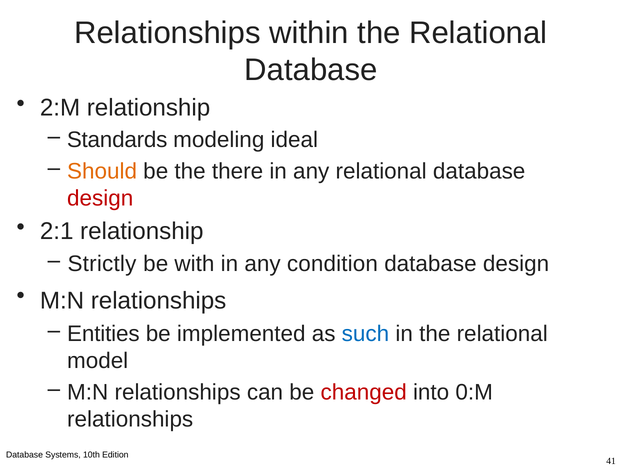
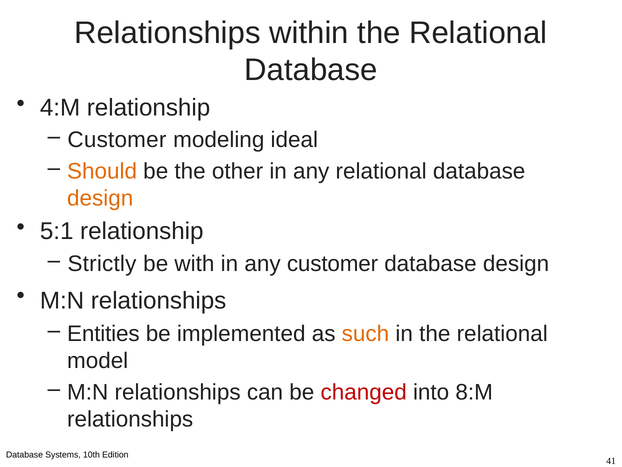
2:M: 2:M -> 4:M (60, 107)
Standards: Standards -> Customer (117, 140)
there: there -> other (238, 171)
design colour: red -> orange (100, 198)
2:1: 2:1 -> 5:1 (57, 231)
any condition: condition -> customer (333, 263)
such colour: blue -> orange (365, 334)
0:M: 0:M -> 8:M (474, 392)
